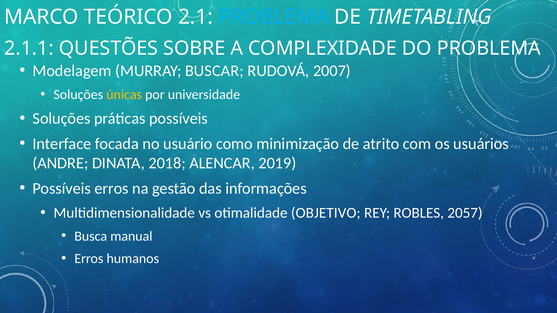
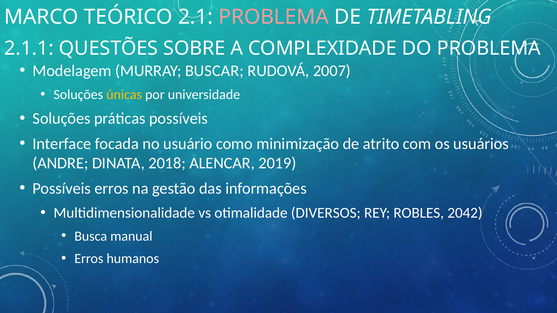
PROBLEMA colour: light blue -> pink (274, 17)
OBJETIVO: OBJETIVO -> DIVERSOS (326, 213)
2057: 2057 -> 2042 (465, 213)
